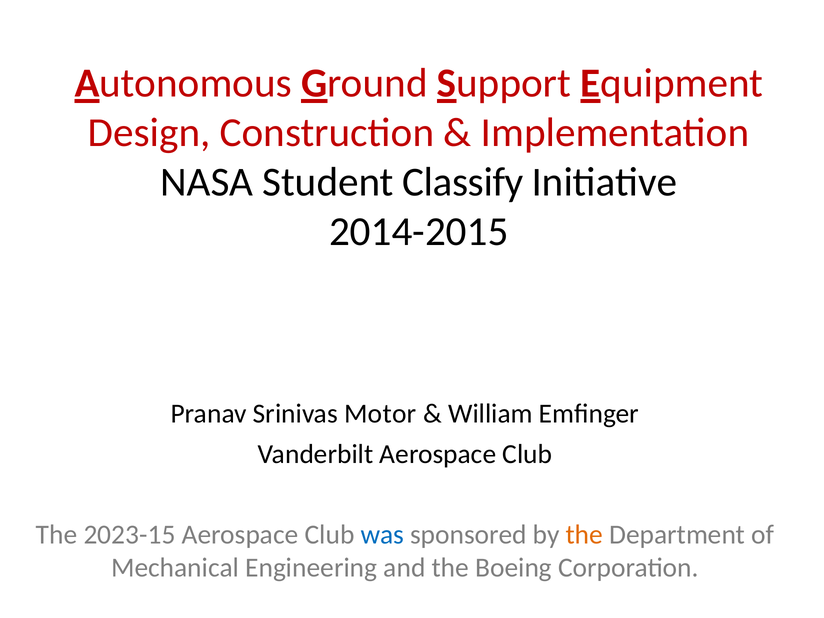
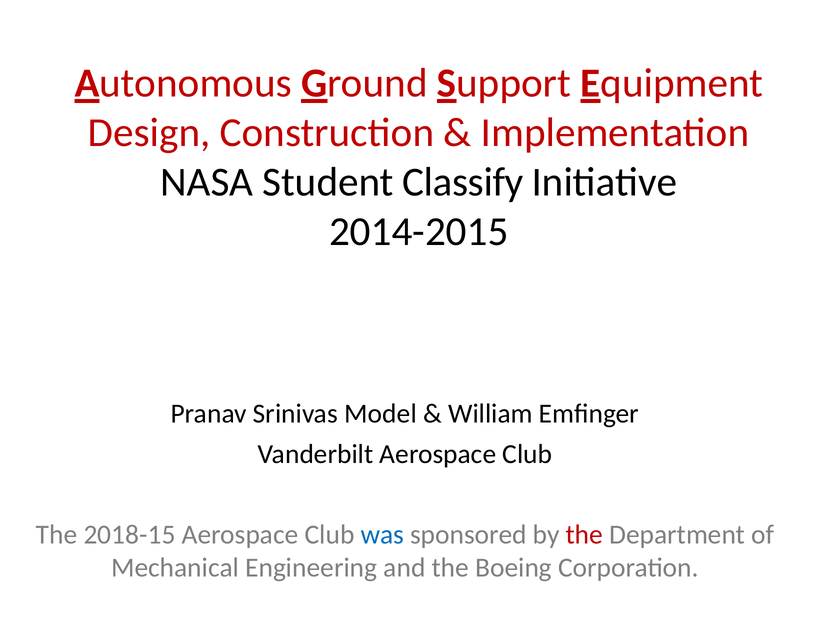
Motor: Motor -> Model (380, 414)
2023-15: 2023-15 -> 2018-15 (130, 535)
the colour: orange -> red (584, 535)
